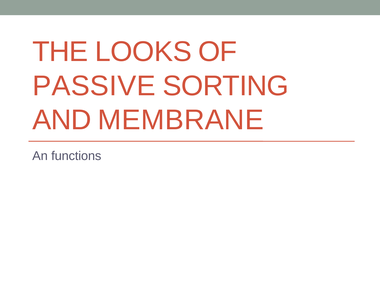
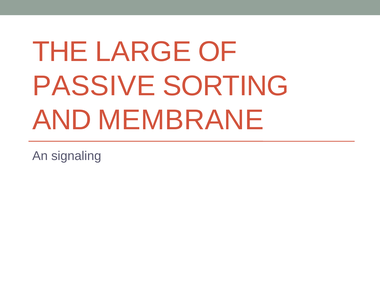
LOOKS: LOOKS -> LARGE (143, 52)
functions: functions -> signaling (76, 156)
